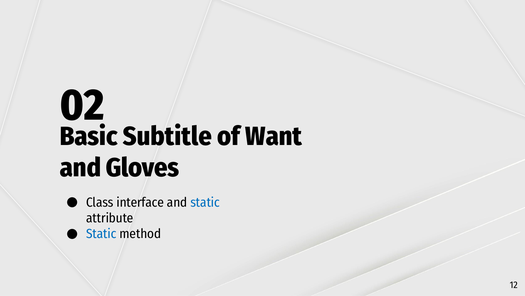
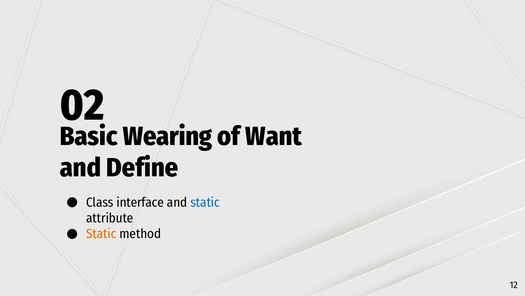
Subtitle: Subtitle -> Wearing (167, 136)
Gloves: Gloves -> Define (142, 168)
Static colour: blue -> orange (101, 233)
